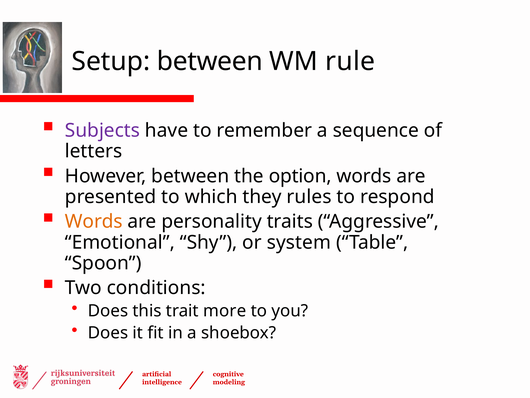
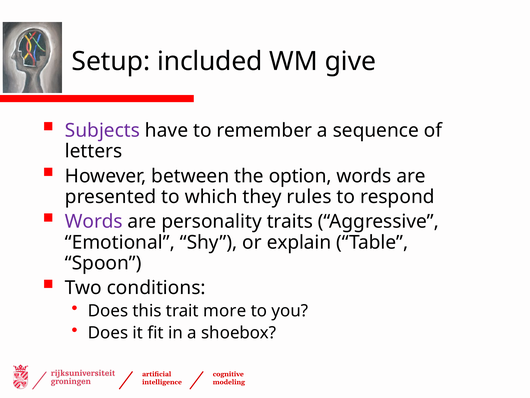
Setup between: between -> included (210, 61)
rule: rule -> give (350, 61)
Words colour: orange -> purple (94, 221)
system: system -> explain (299, 242)
